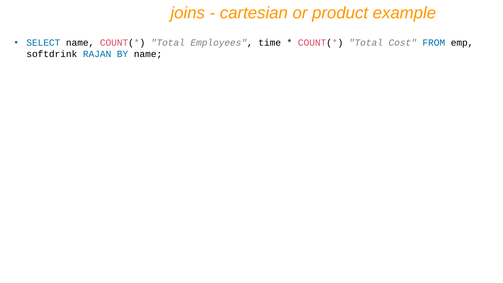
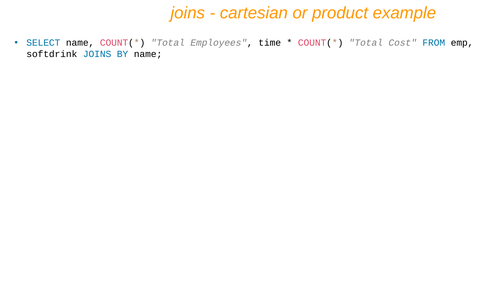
softdrink RAJAN: RAJAN -> JOINS (97, 54)
